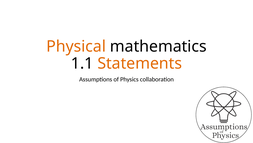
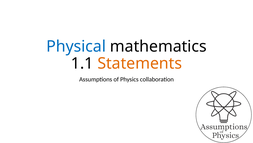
Physical colour: orange -> blue (76, 46)
